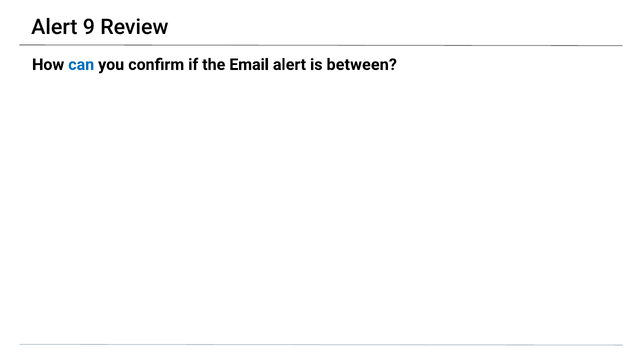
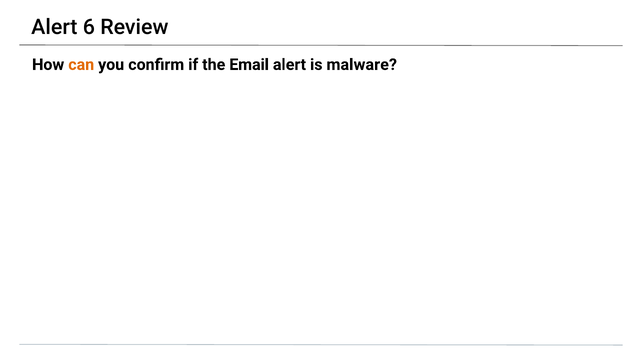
9: 9 -> 6 (89, 27)
can colour: blue -> orange (81, 65)
between: between -> malware (362, 65)
